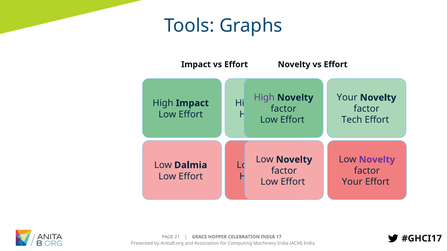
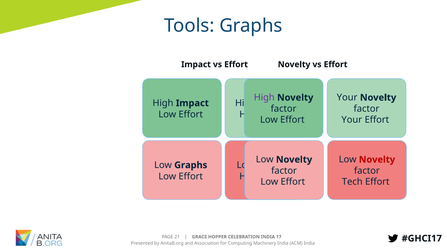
Tech: Tech -> Your (352, 120)
Novelty colour: purple -> red (377, 160)
Low Dalmia: Dalmia -> Graphs (191, 165)
Your: Your -> Tech (352, 182)
